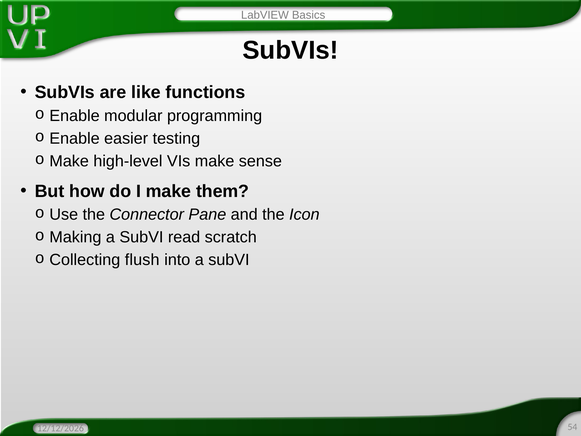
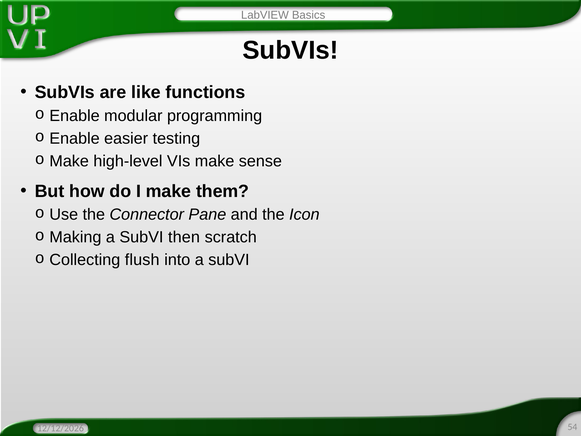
read: read -> then (184, 237)
